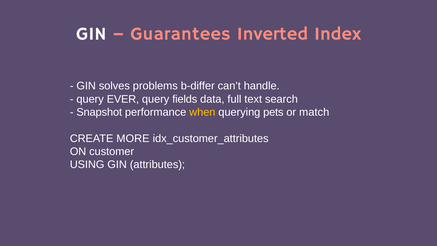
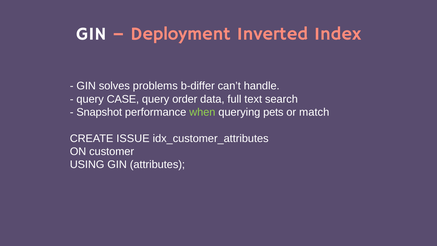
Guarantees: Guarantees -> Deployment (181, 34)
EVER: EVER -> CASE (123, 99)
fields: fields -> order (185, 99)
when colour: yellow -> light green (202, 112)
MORE: MORE -> ISSUE (133, 138)
